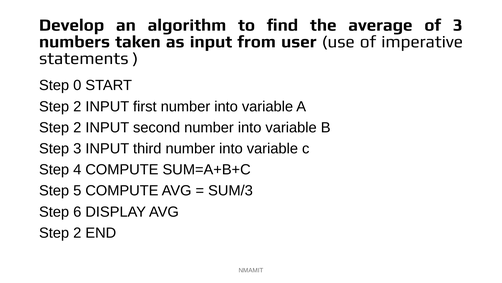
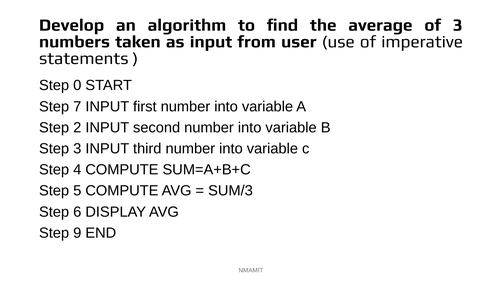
2: 2 -> 7 (77, 106)
2: 2 -> 9 (77, 233)
